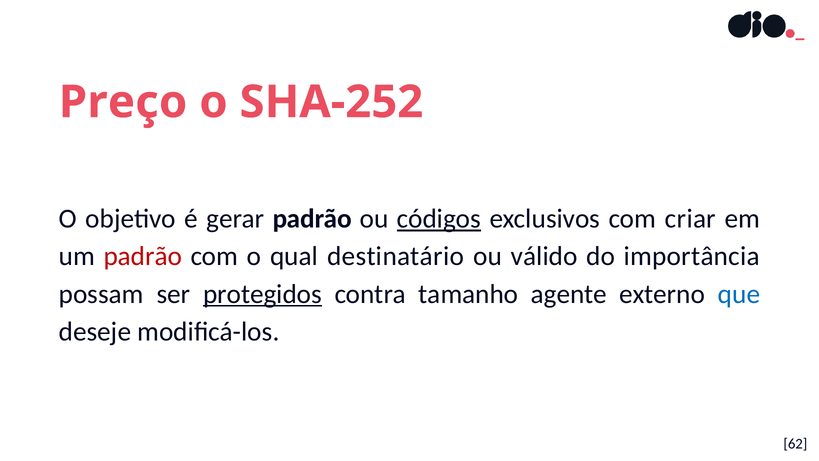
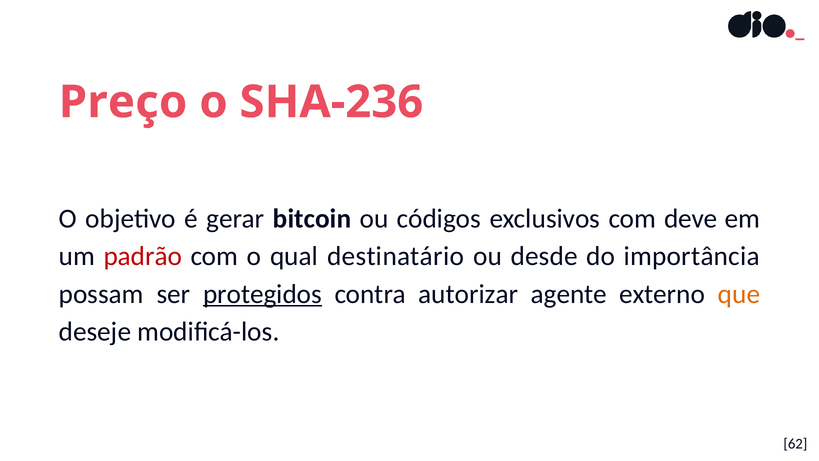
SHA-252: SHA-252 -> SHA-236 (331, 102)
gerar padrão: padrão -> bitcoin (312, 219)
códigos underline: present -> none (439, 219)
criar: criar -> deve (691, 219)
válido: válido -> desde (544, 256)
tamanho: tamanho -> autorizar (468, 294)
que colour: blue -> orange (739, 294)
